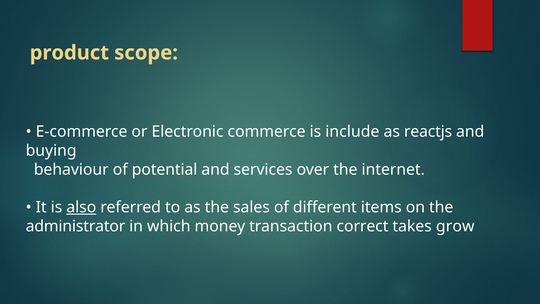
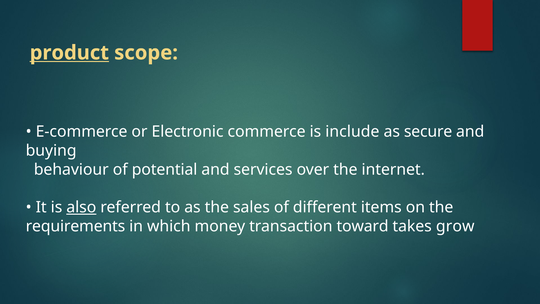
product underline: none -> present (69, 53)
reactjs: reactjs -> secure (428, 132)
administrator: administrator -> requirements (75, 226)
correct: correct -> toward (363, 226)
